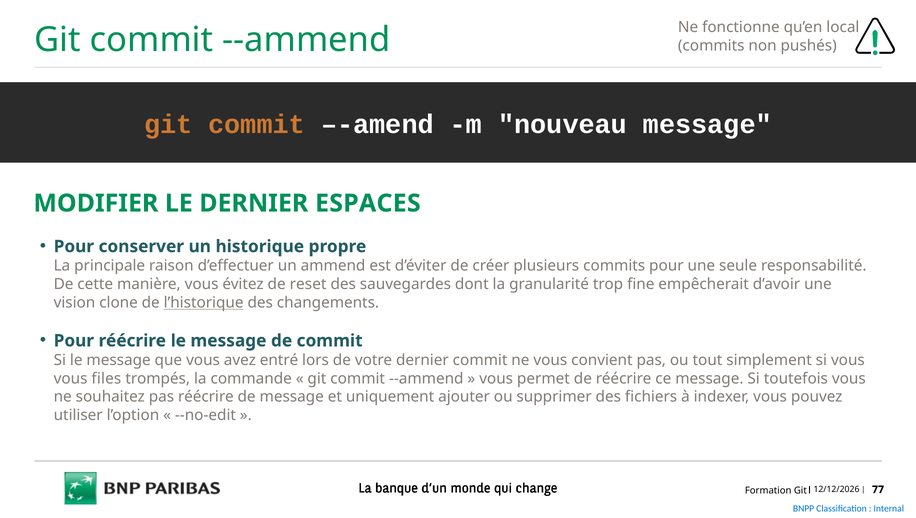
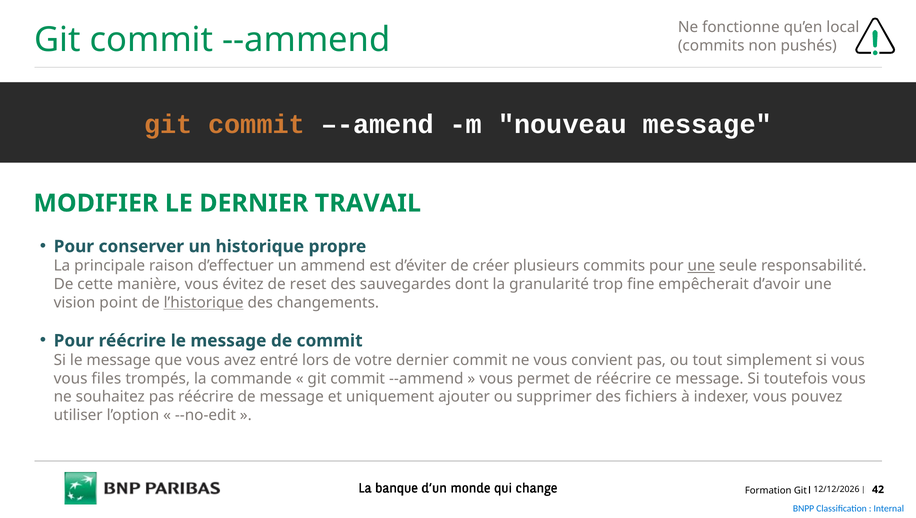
ESPACES: ESPACES -> TRAVAIL (368, 203)
une underline: none -> present (701, 266)
clone: clone -> point (118, 303)
77: 77 -> 42 (878, 490)
